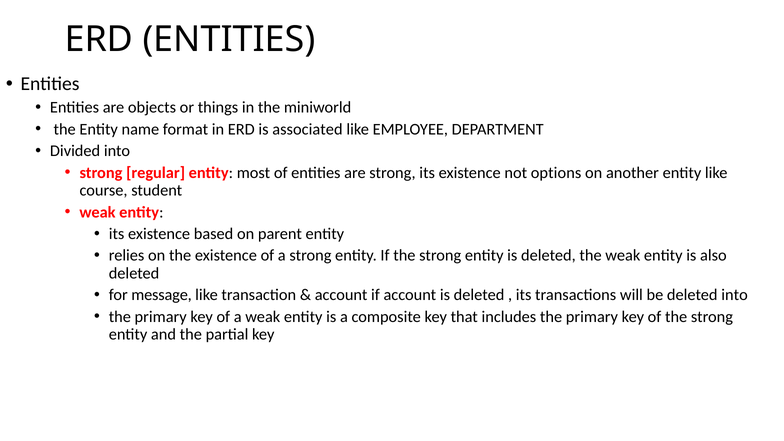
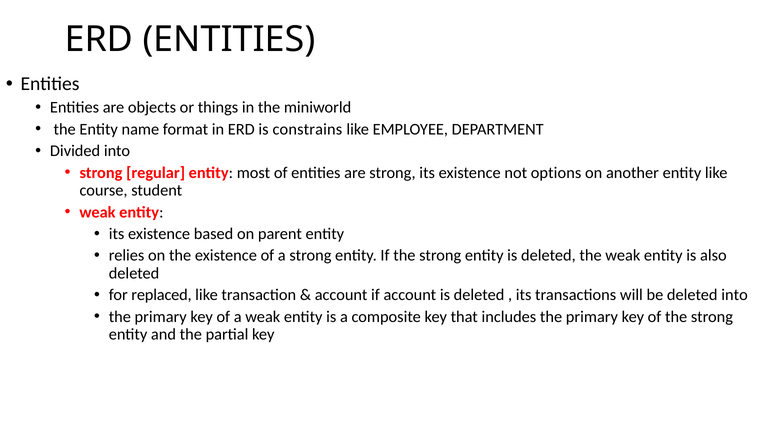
associated: associated -> constrains (307, 129)
message: message -> replaced (162, 295)
